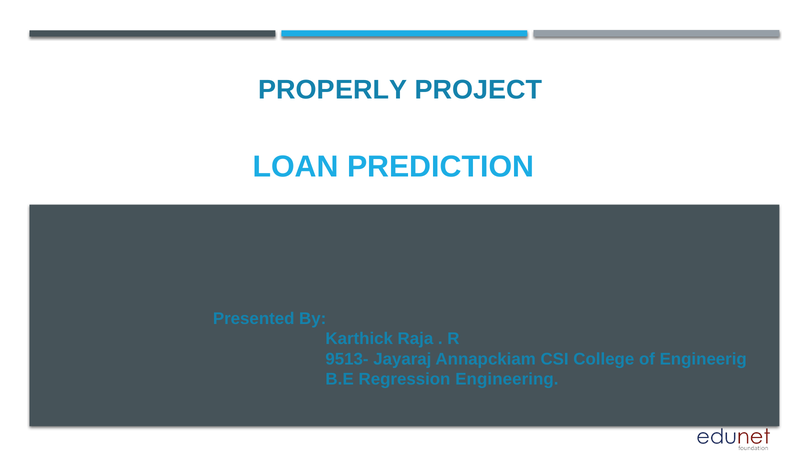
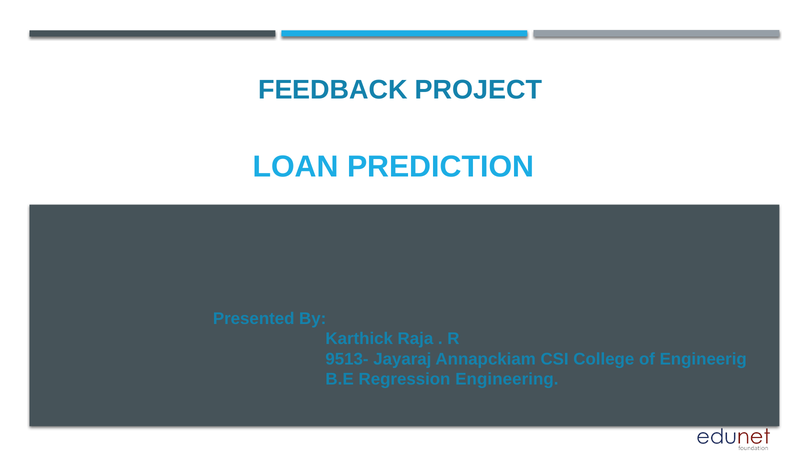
PROPERLY: PROPERLY -> FEEDBACK (333, 90)
